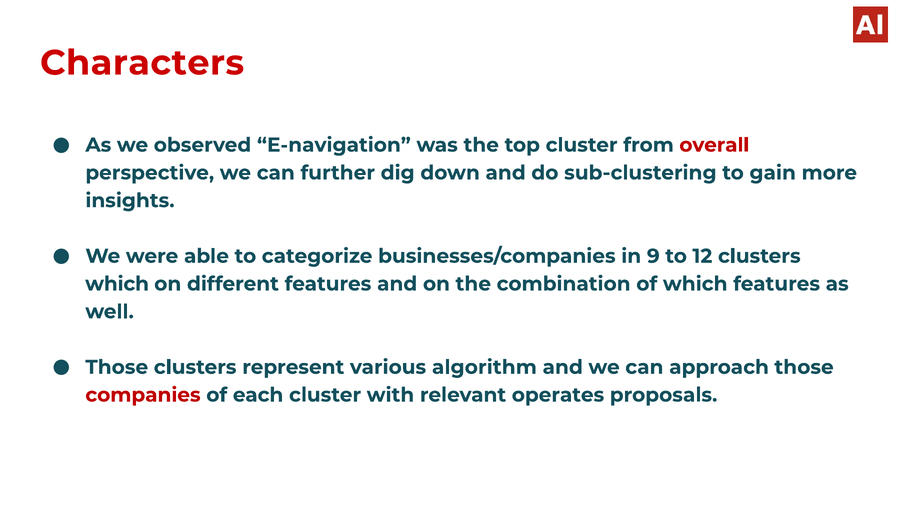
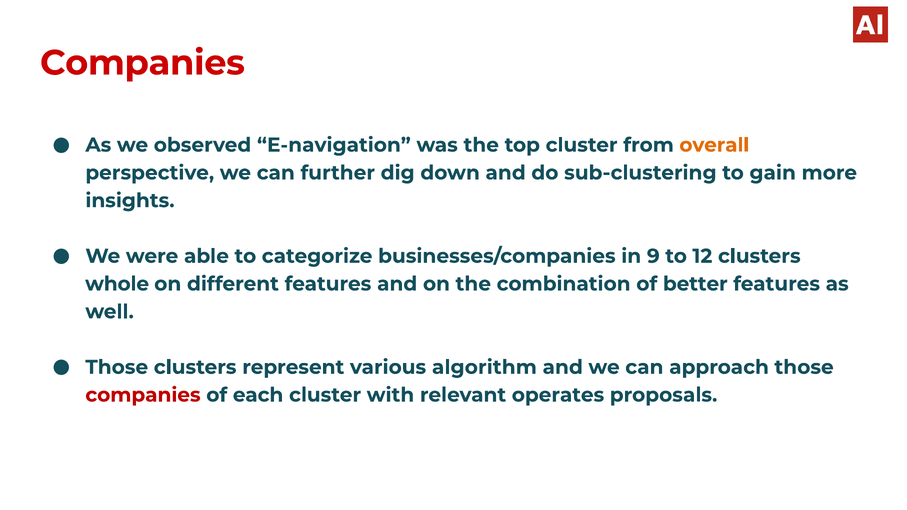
Characters: Characters -> Companies (142, 63)
overall colour: red -> orange (714, 145)
which: which -> whole (117, 284)
of which: which -> better (695, 284)
